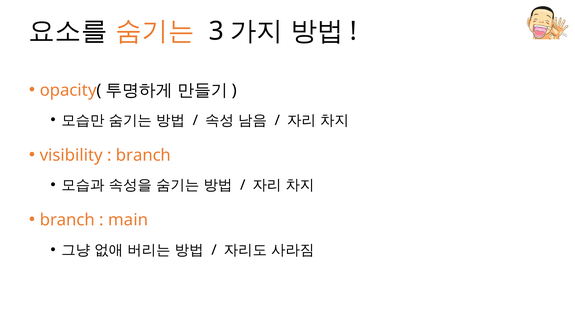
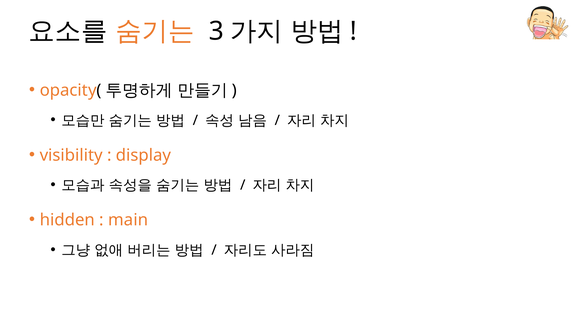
branch: branch -> display (143, 155)
branch: branch -> hidden (67, 220)
